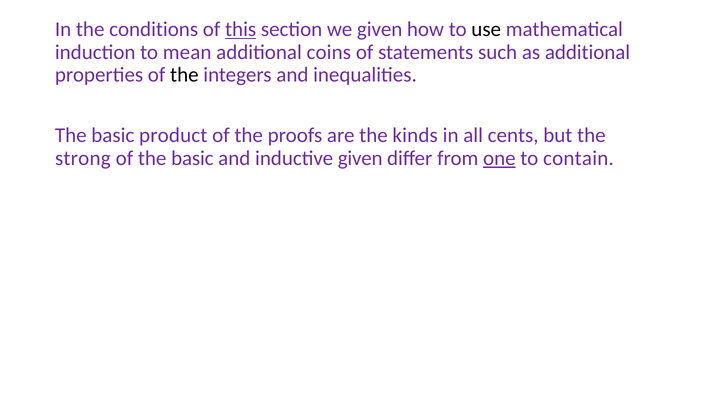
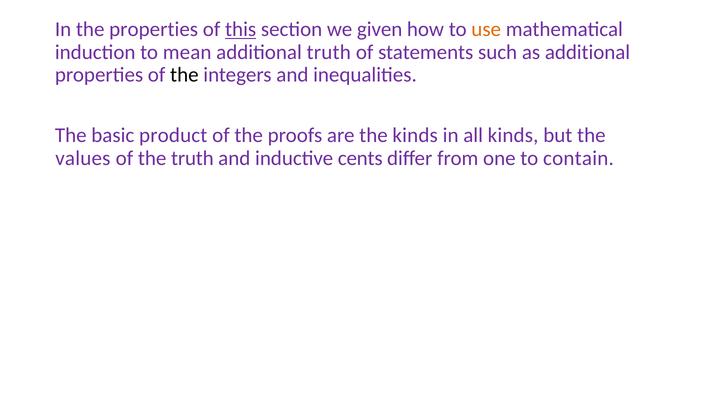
the conditions: conditions -> properties (154, 29)
use colour: black -> orange (486, 29)
additional coins: coins -> truth (329, 52)
all cents: cents -> kinds (513, 135)
strong: strong -> values (83, 158)
of the basic: basic -> truth (192, 158)
inductive given: given -> cents (360, 158)
one underline: present -> none (499, 158)
